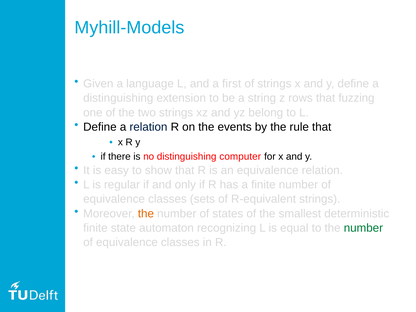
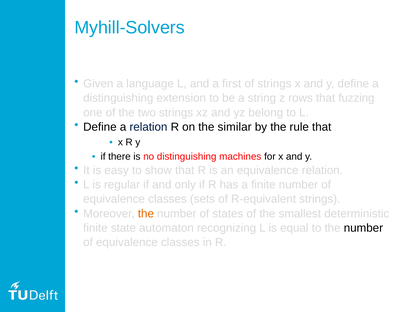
Myhill-Models: Myhill-Models -> Myhill-Solvers (130, 27)
events: events -> similar (235, 127)
computer: computer -> machines (240, 157)
number colour: green -> black (363, 228)
